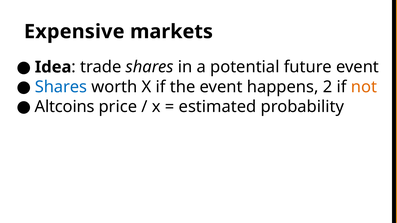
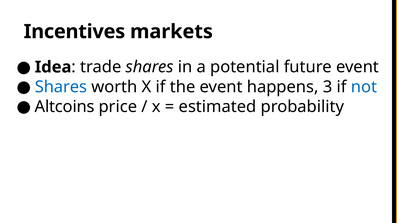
Expensive: Expensive -> Incentives (74, 32)
2: 2 -> 3 (328, 87)
not colour: orange -> blue (364, 87)
